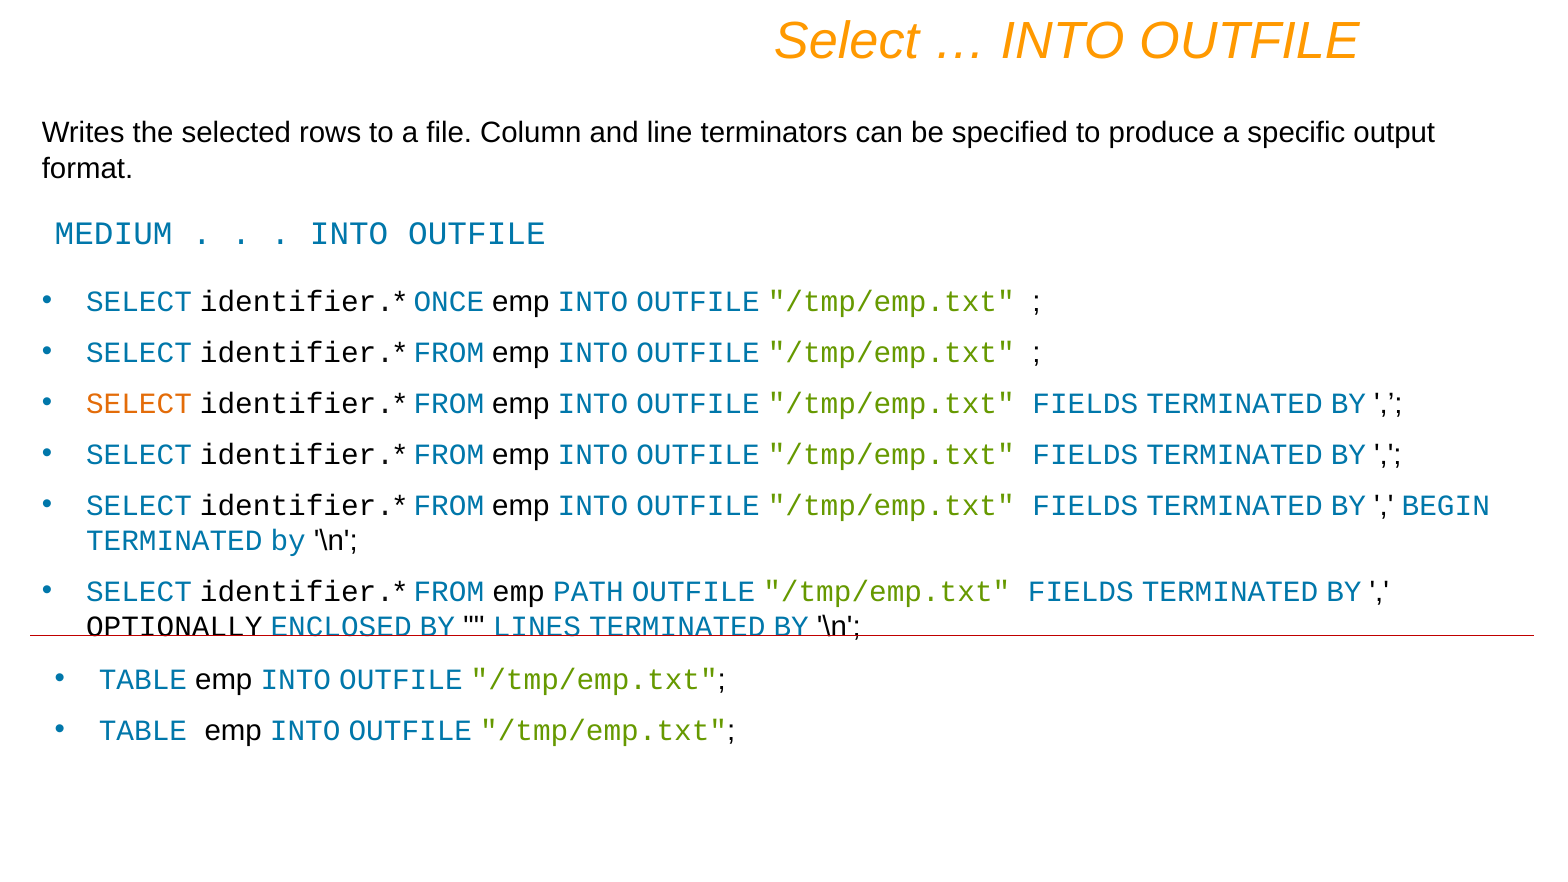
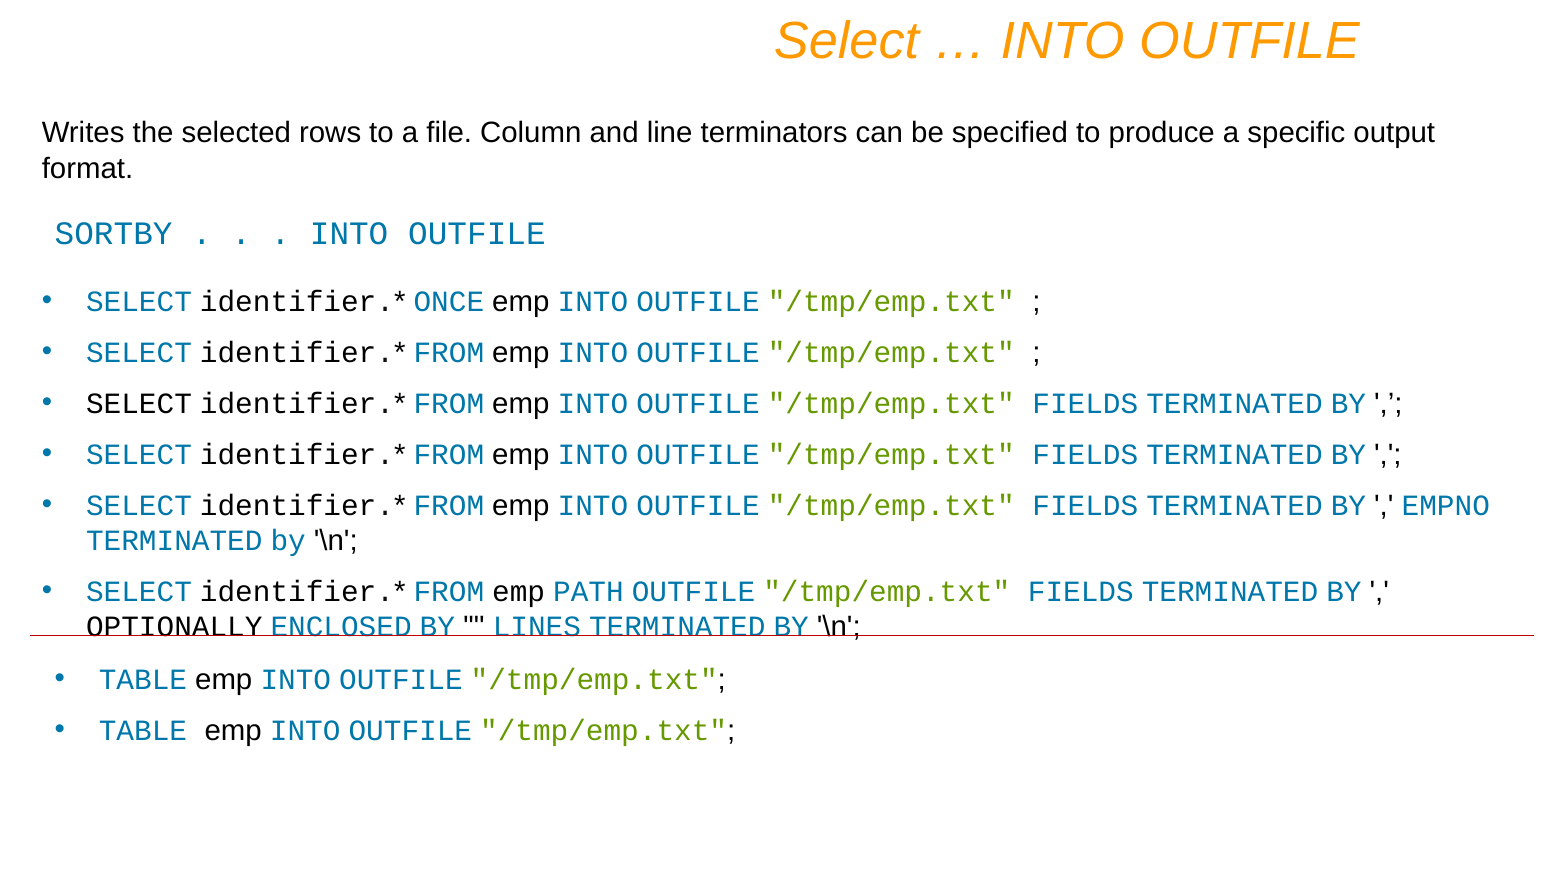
MEDIUM: MEDIUM -> SORTBY (114, 233)
SELECT colour: orange -> black (139, 404)
BEGIN: BEGIN -> EMPNO (1446, 506)
